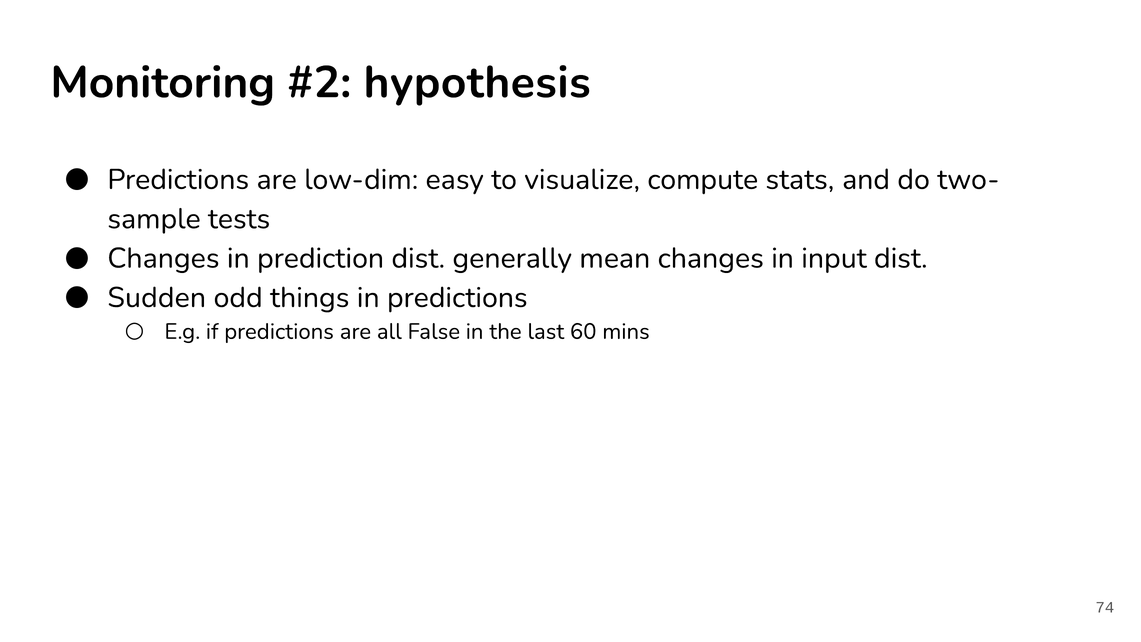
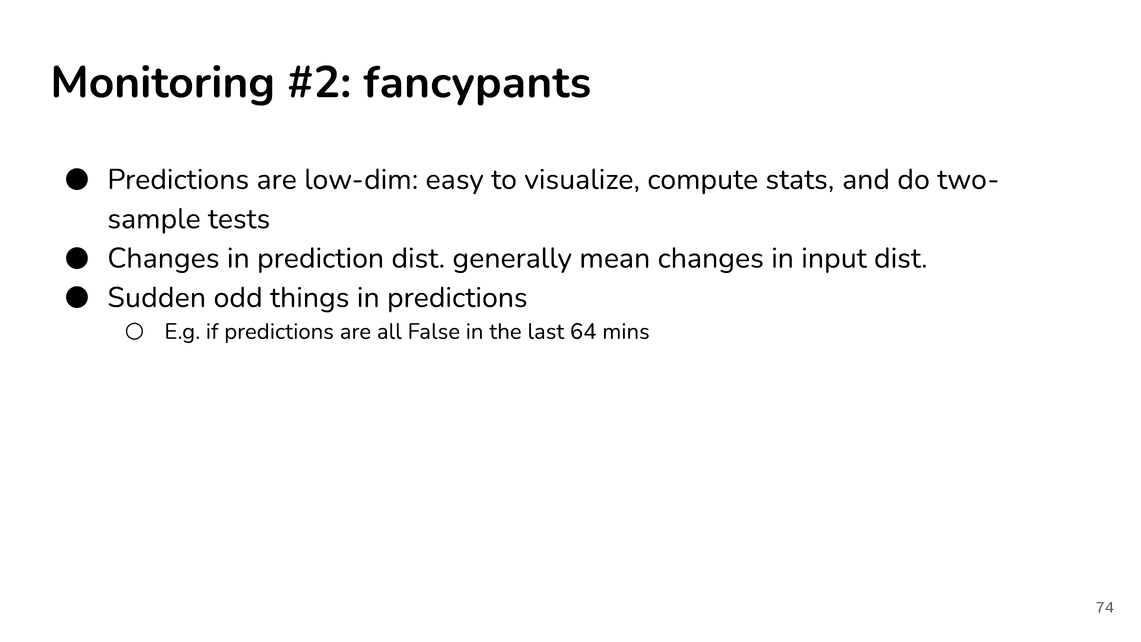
hypothesis: hypothesis -> fancypants (477, 82)
60: 60 -> 64 (583, 331)
